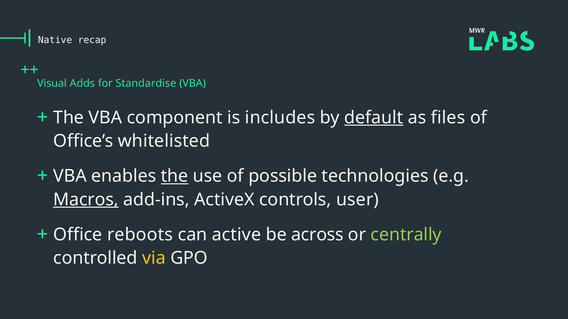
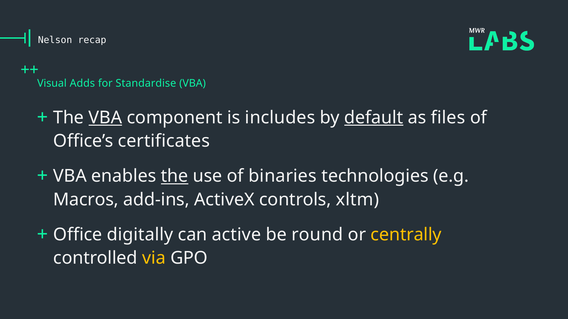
Native: Native -> Nelson (55, 40)
VBA underline: none -> present (105, 118)
whitelisted: whitelisted -> certificates (164, 141)
possible: possible -> binaries (283, 176)
Macros underline: present -> none (86, 200)
user: user -> xltm (357, 200)
reboots: reboots -> digitally (140, 235)
across: across -> round (317, 235)
centrally colour: light green -> yellow (406, 235)
